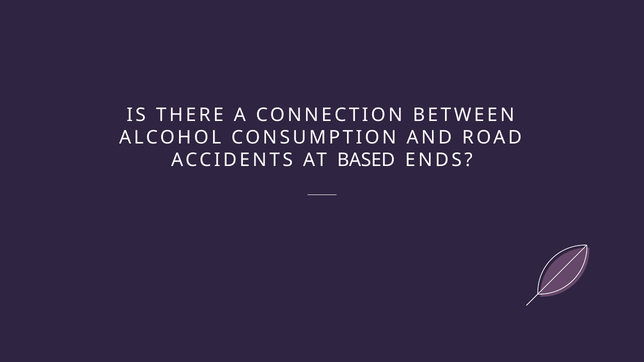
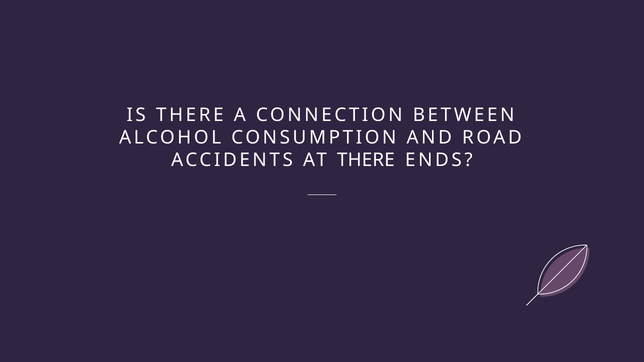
AT BASED: BASED -> THERE (366, 160)
